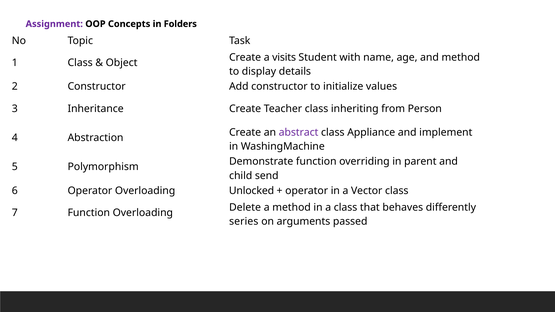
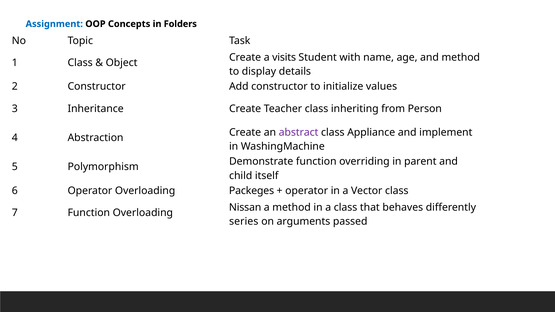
Assignment colour: purple -> blue (54, 24)
send: send -> itself (267, 176)
Unlocked: Unlocked -> Packeges (252, 191)
Delete: Delete -> Nissan (245, 207)
